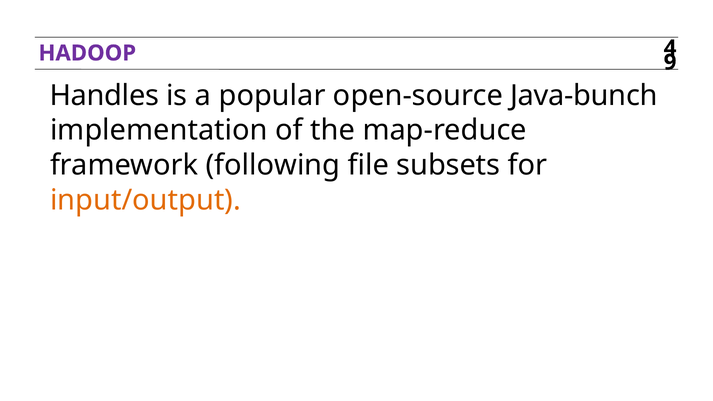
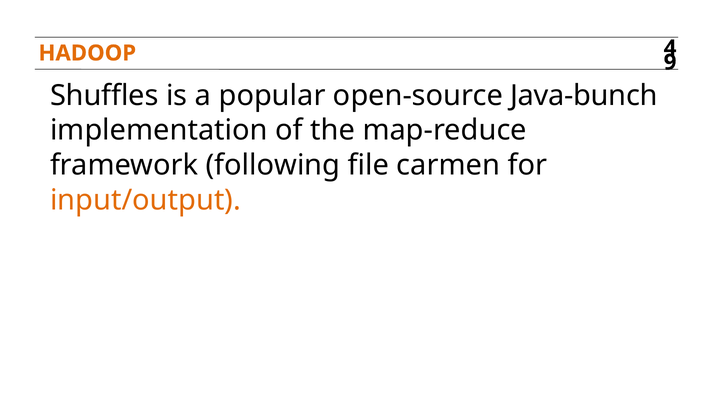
HADOOP colour: purple -> orange (87, 53)
Handles: Handles -> Shuffles (104, 95)
subsets: subsets -> carmen (448, 165)
